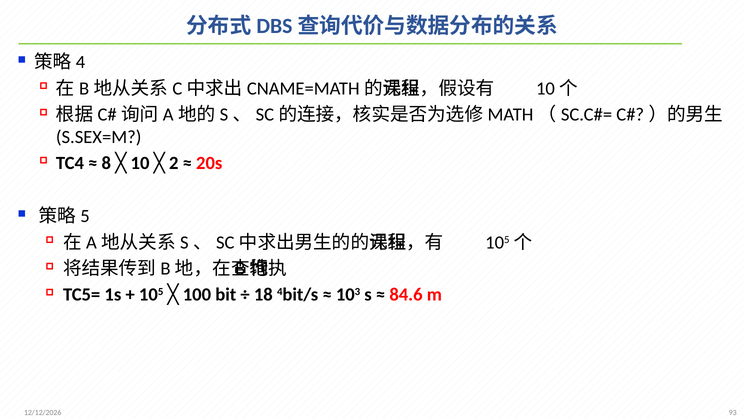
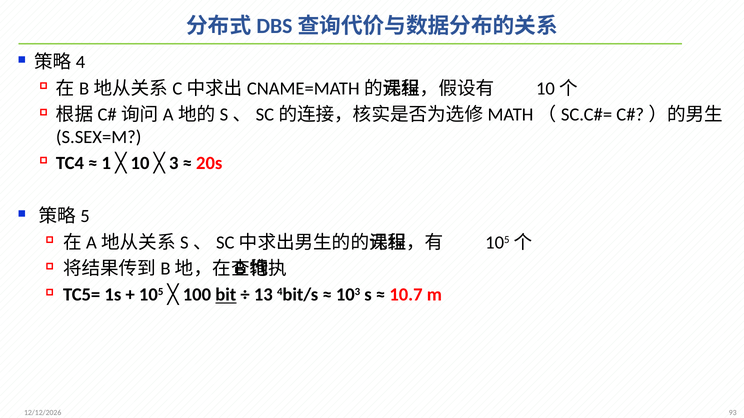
2: 2 -> 3 (174, 163)
8: 8 -> 1 (106, 163)
84.6: 84.6 -> 10.7 (406, 295)
bit underline: none -> present (226, 295)
18: 18 -> 13 (263, 295)
